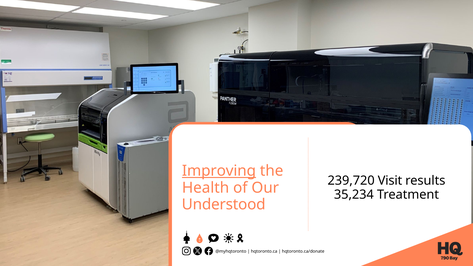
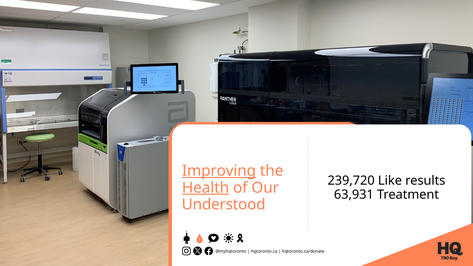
Visit: Visit -> Like (390, 181)
Health underline: none -> present (206, 188)
35,234: 35,234 -> 63,931 (354, 195)
